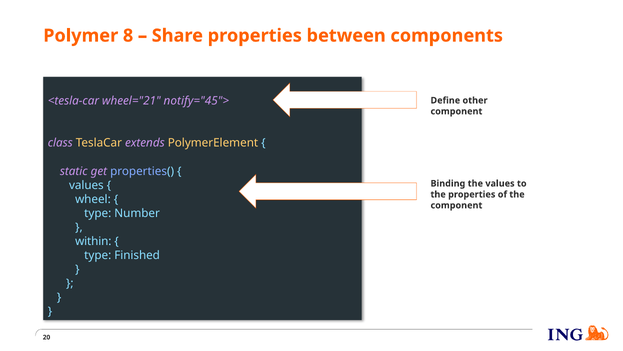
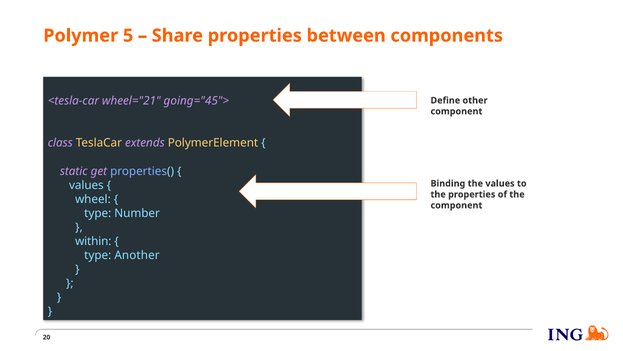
8: 8 -> 5 (128, 36)
notify="45">: notify="45"> -> going="45"> (196, 101)
Finished: Finished -> Another (137, 255)
